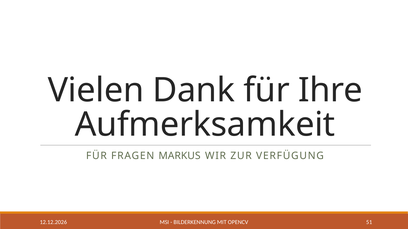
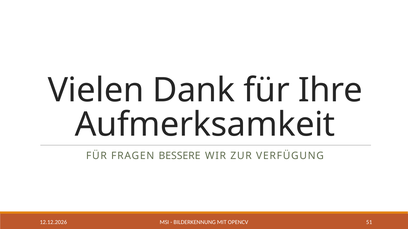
MARKUS: MARKUS -> BESSERE (180, 156)
